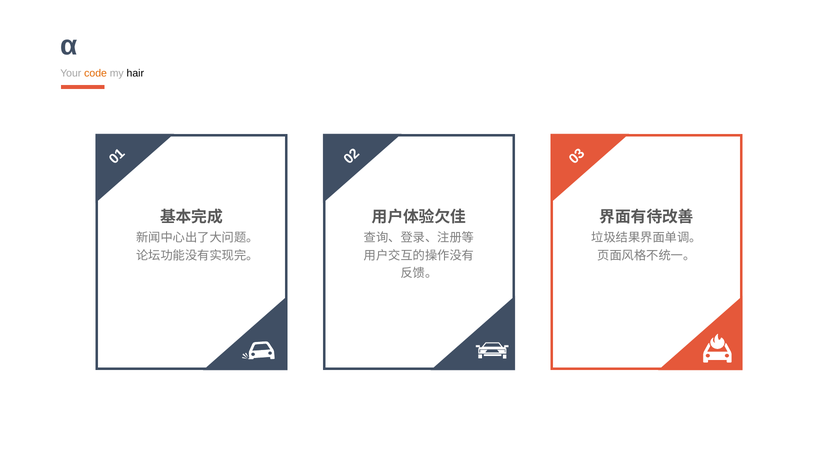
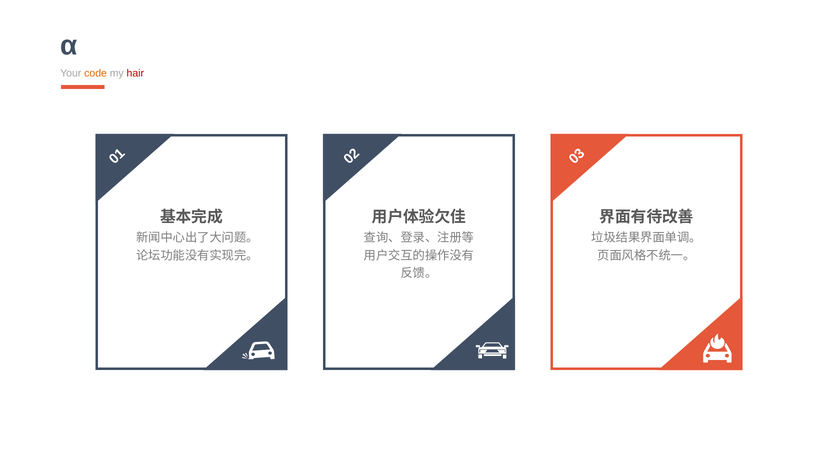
hair colour: black -> red (135, 73)
